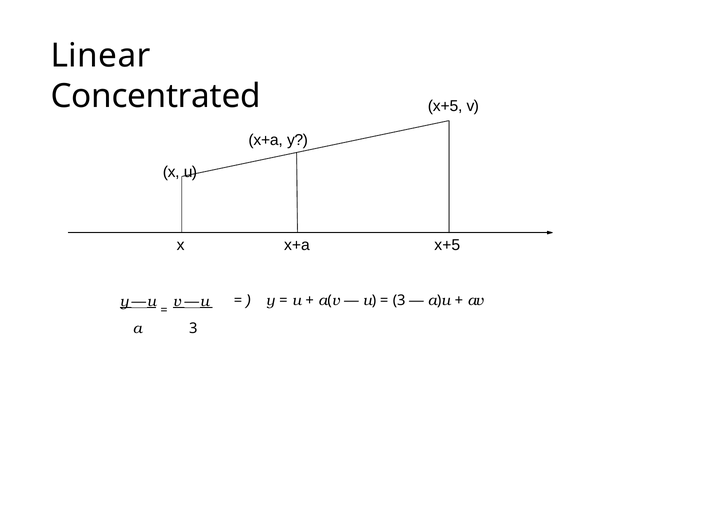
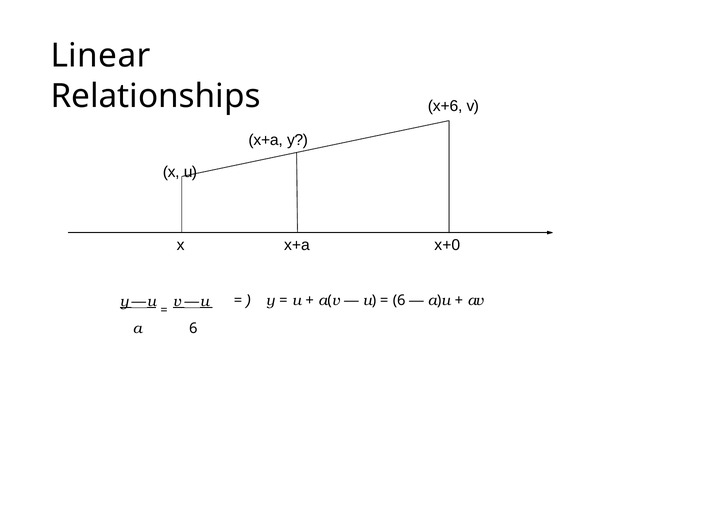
Concentrated: Concentrated -> Relationships (156, 96)
x+5: x+5 -> x+6 (445, 106)
x x+5: x+5 -> x+0 (447, 245)
3: 3 -> 6 (399, 301)
a 3: 3 -> 6 (193, 329)
